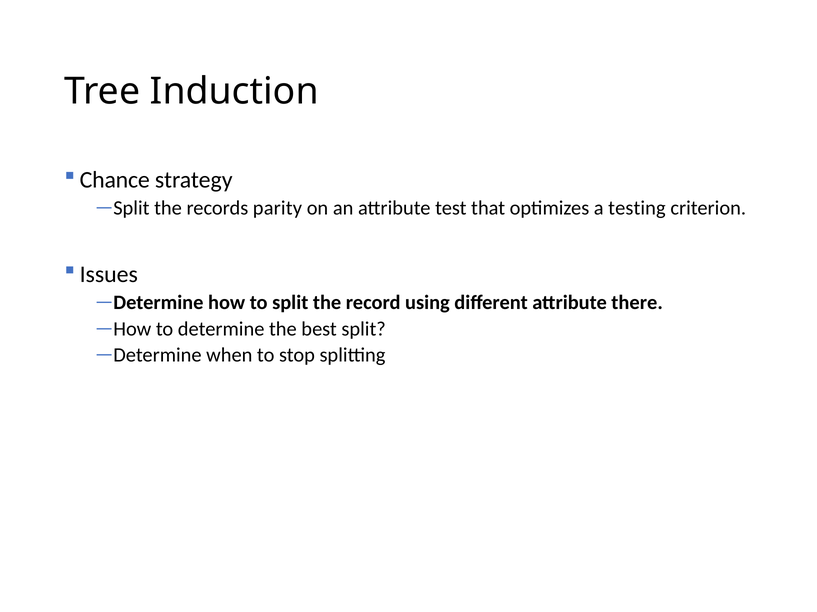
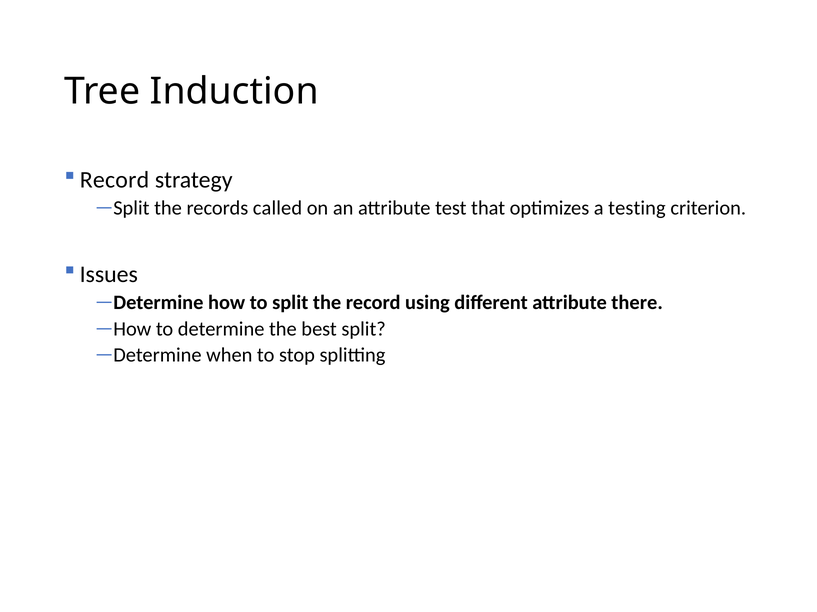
Chance: Chance -> Record (115, 180)
parity: parity -> called (277, 208)
